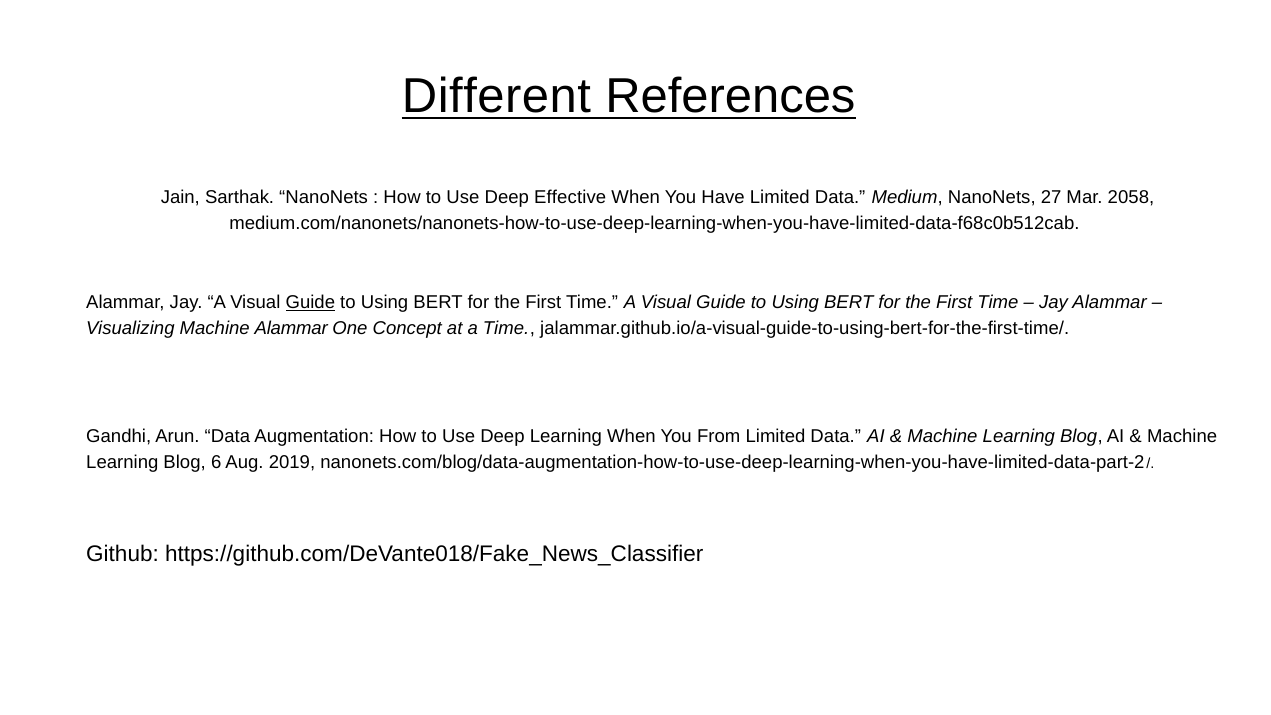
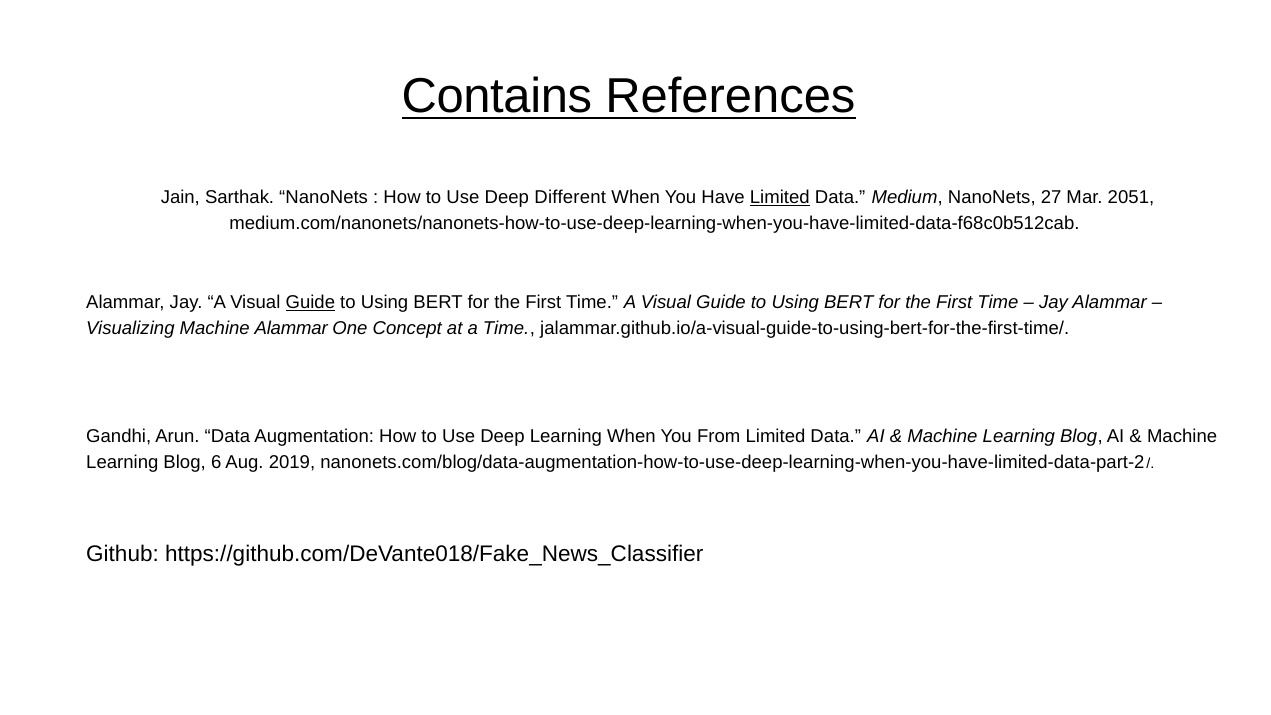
Different: Different -> Contains (497, 96)
Effective: Effective -> Different (570, 198)
Limited underline: none -> present (780, 198)
2058: 2058 -> 2051 (1131, 198)
